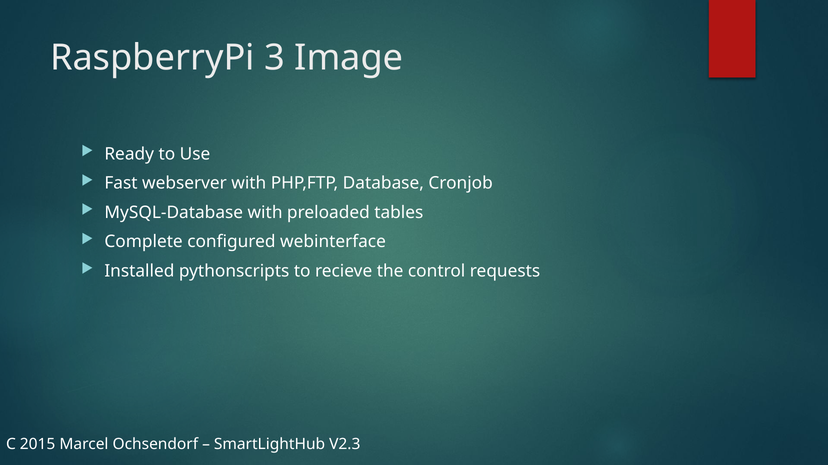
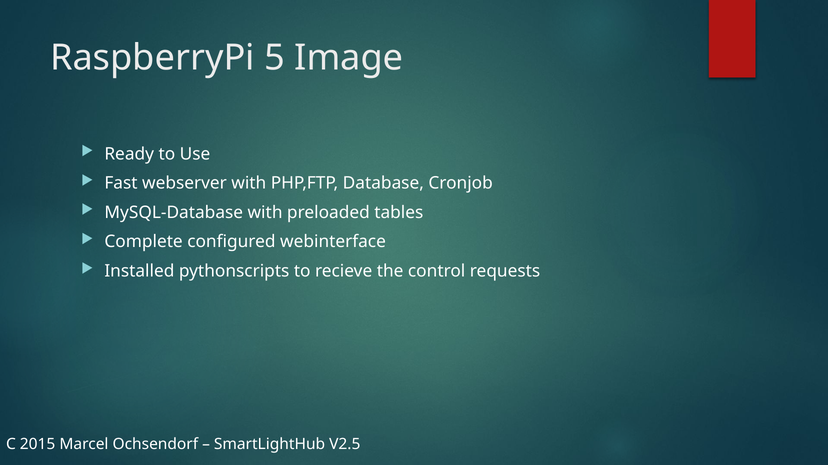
3: 3 -> 5 (275, 58)
V2.3: V2.3 -> V2.5 (345, 445)
